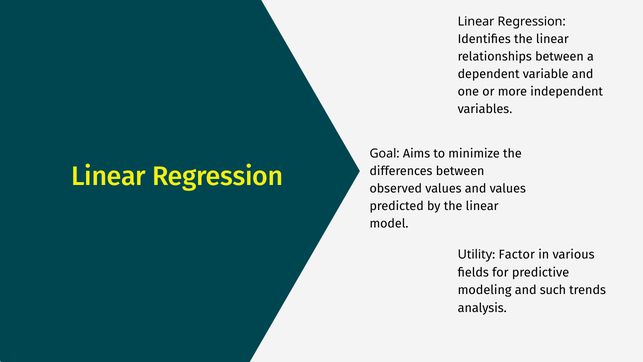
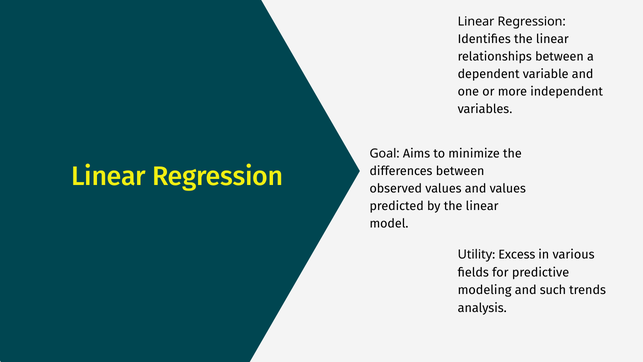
Factor: Factor -> Excess (517, 254)
